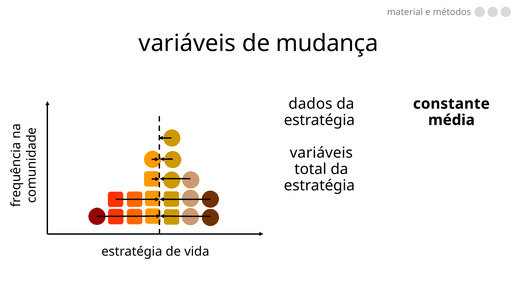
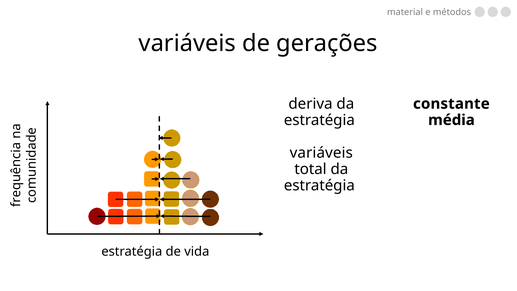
mudança: mudança -> gerações (327, 43)
dados: dados -> deriva (311, 104)
